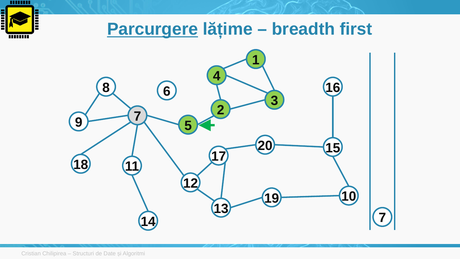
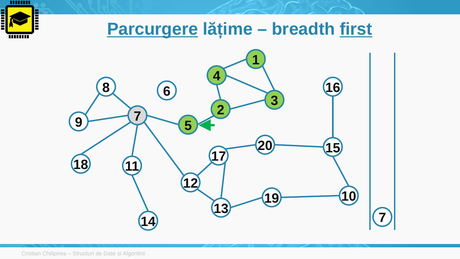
first underline: none -> present (356, 29)
